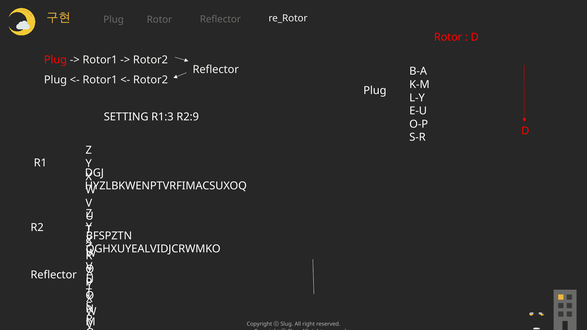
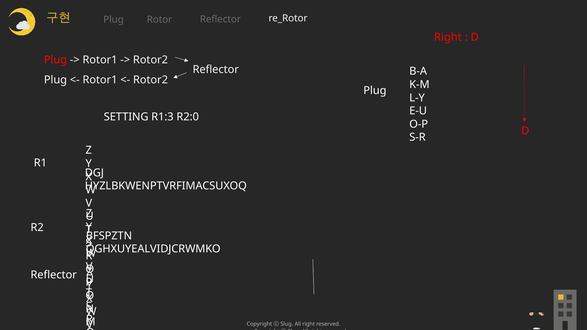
Rotor: Rotor -> Right (448, 37)
R2:9: R2:9 -> R2:0 (188, 117)
